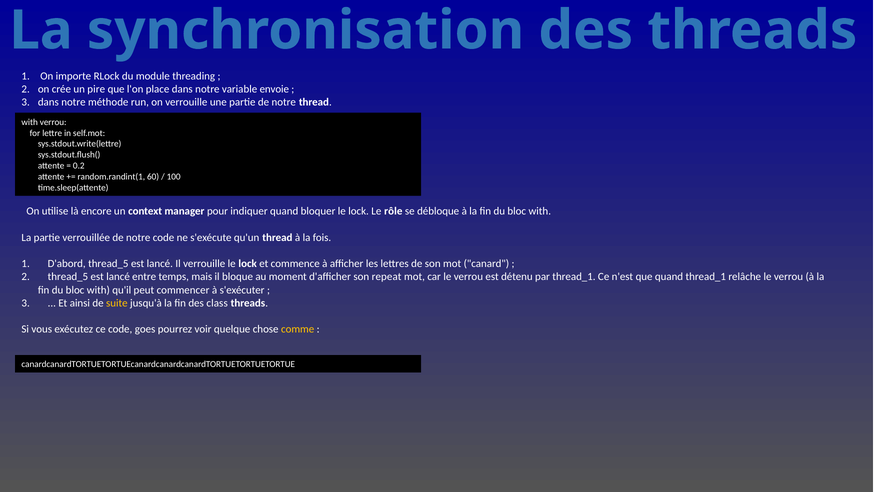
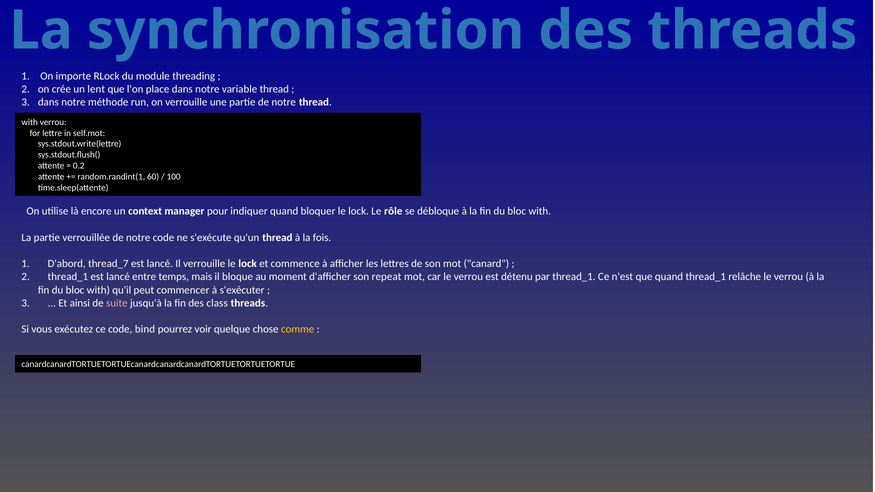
pire: pire -> lent (96, 89)
variable envoie: envoie -> thread (274, 89)
D'abord thread_5: thread_5 -> thread_7 (108, 264)
thread_5: thread_5 -> thread_1 (68, 277)
suite colour: yellow -> pink (117, 303)
goes: goes -> bind (145, 329)
